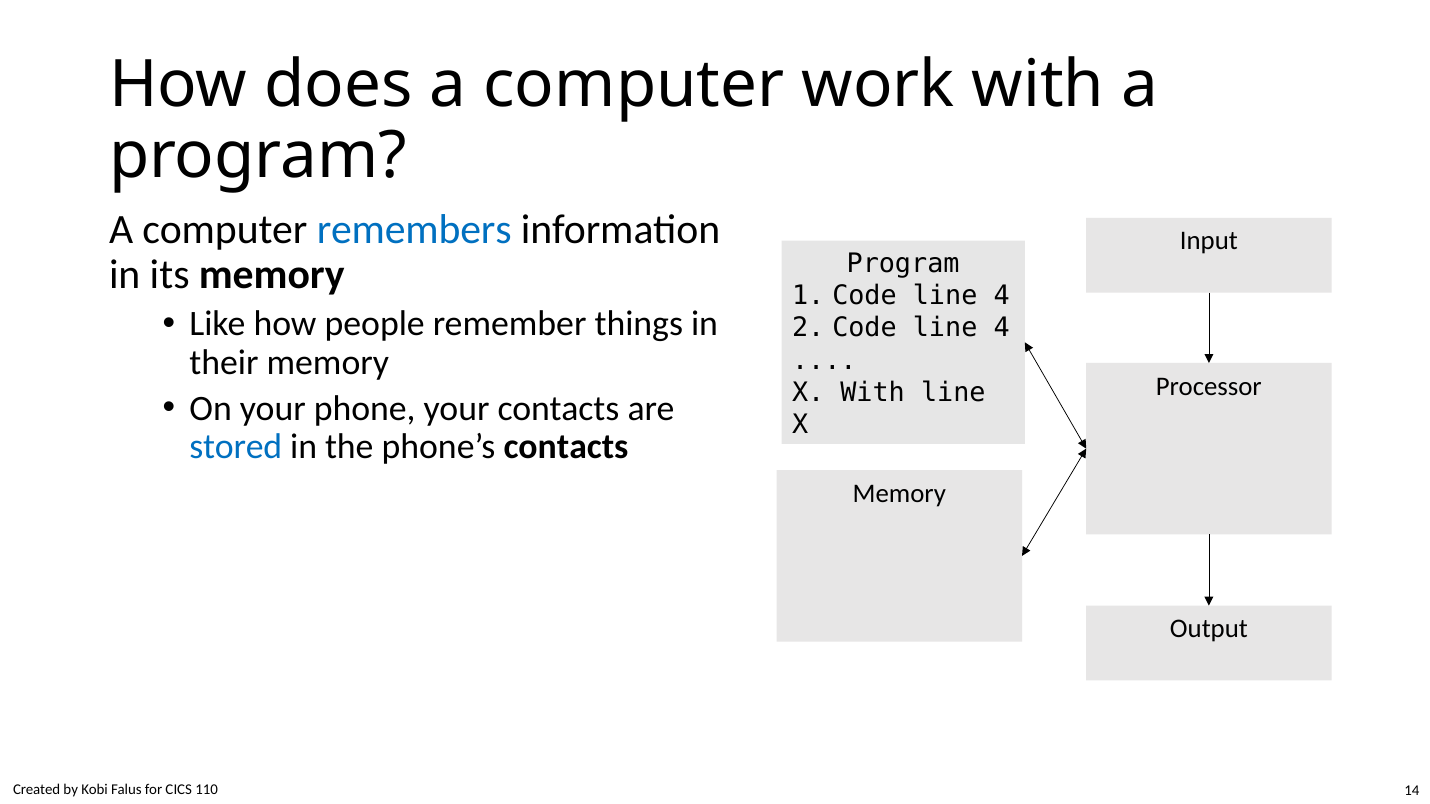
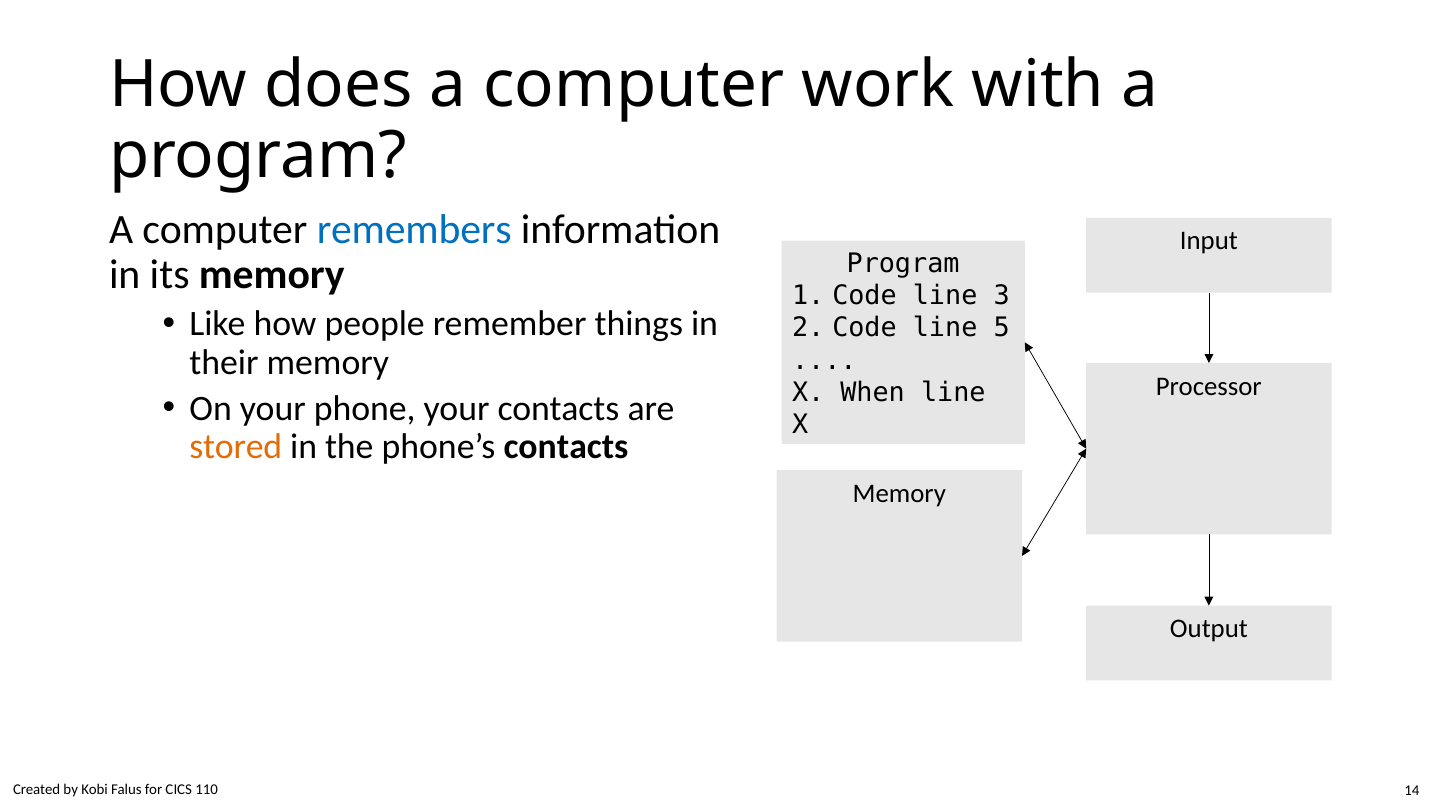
1 Code line 4: 4 -> 3 (1002, 296)
2 Code line 4: 4 -> 5 (1002, 328)
X With: With -> When (873, 393)
stored colour: blue -> orange (236, 447)
